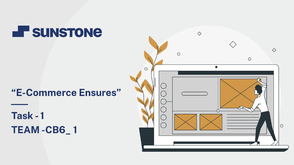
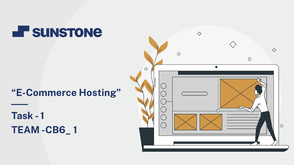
Ensures: Ensures -> Hosting (100, 93)
